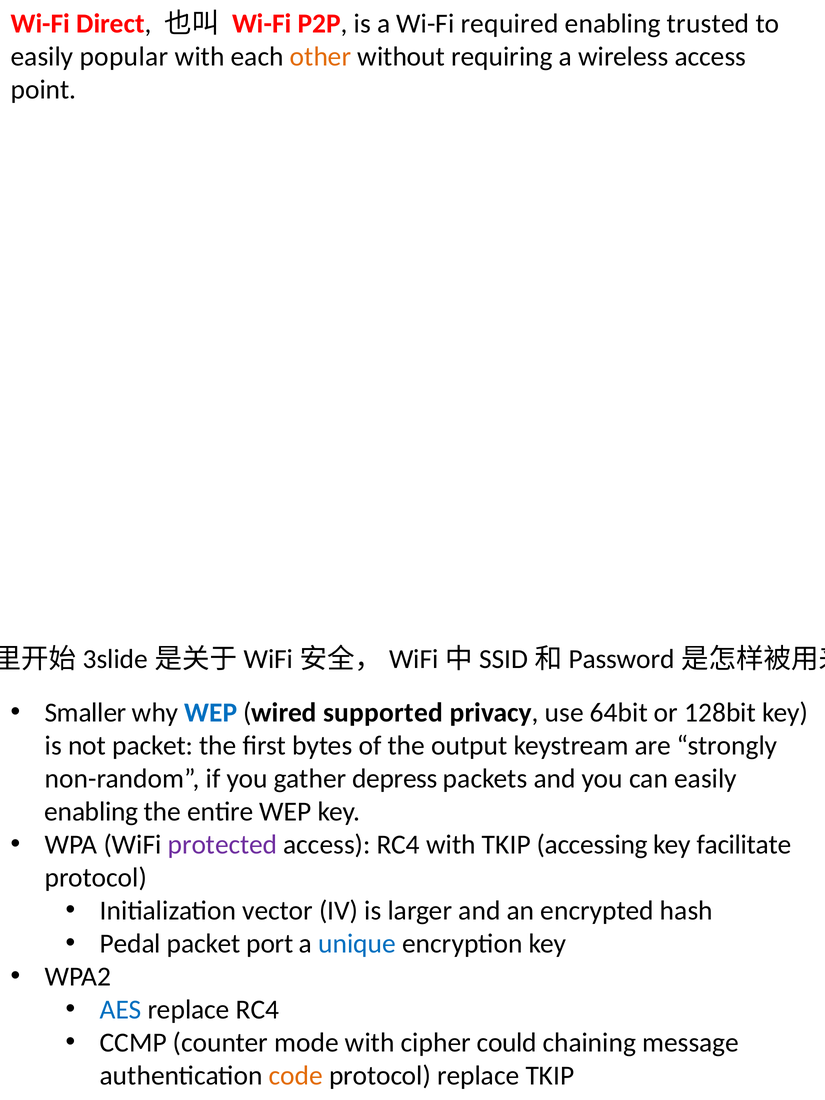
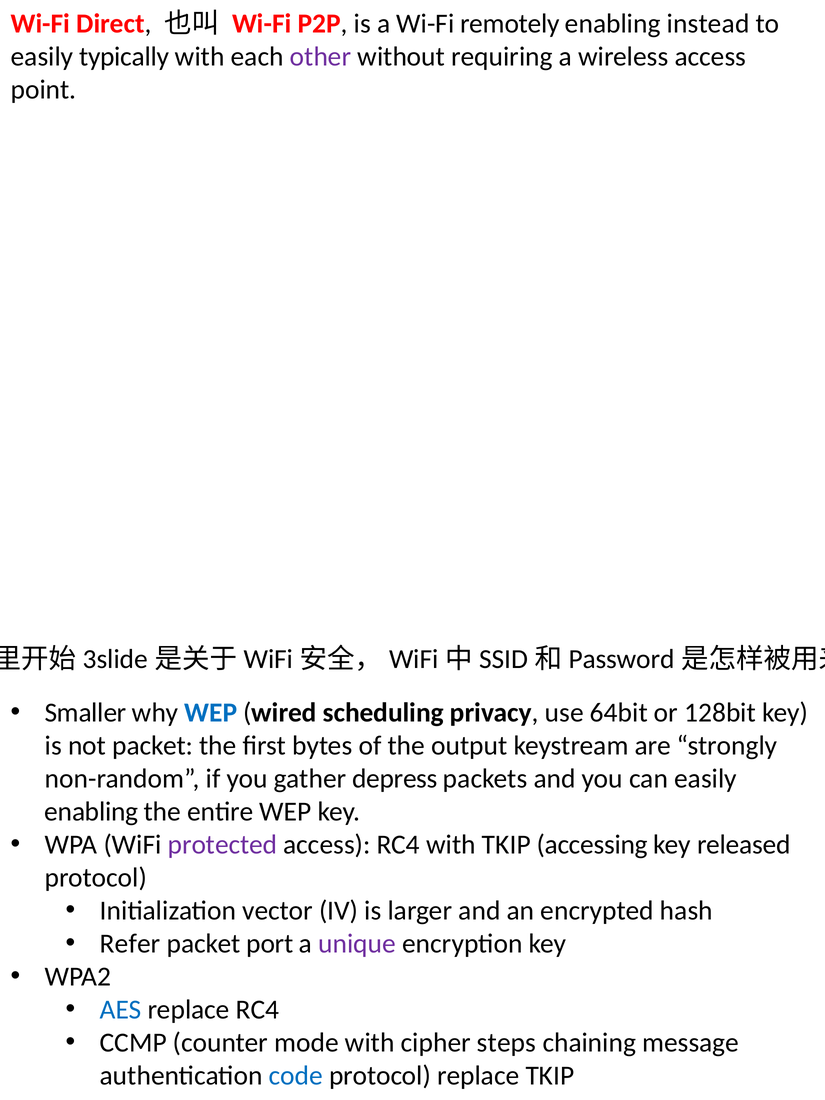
required: required -> remotely (510, 24)
trusted: trusted -> instead (708, 24)
popular: popular -> typically (124, 57)
other colour: orange -> purple (321, 57)
supported: supported -> scheduling (383, 713)
facilitate: facilitate -> released (744, 845)
Pedal: Pedal -> Refer (130, 944)
unique colour: blue -> purple (357, 944)
could: could -> steps (507, 1043)
code colour: orange -> blue (296, 1076)
